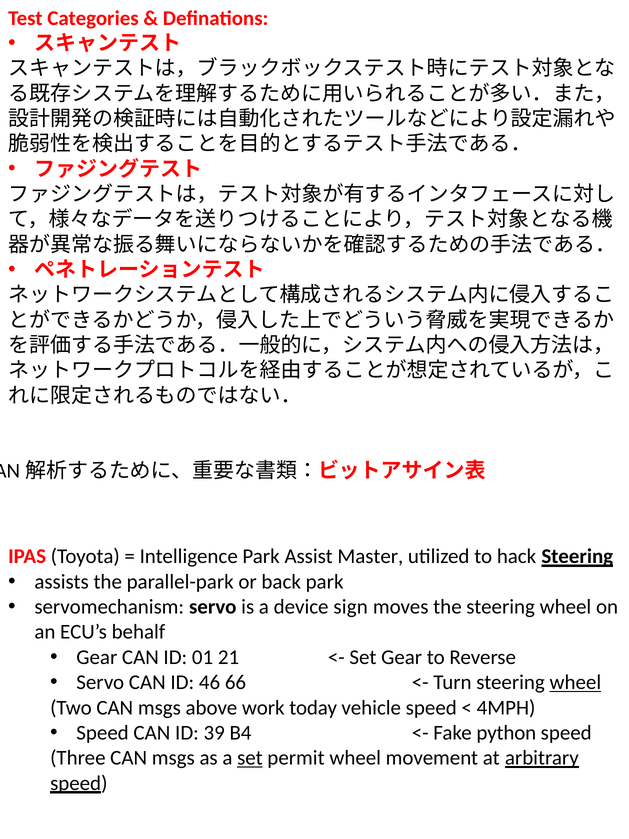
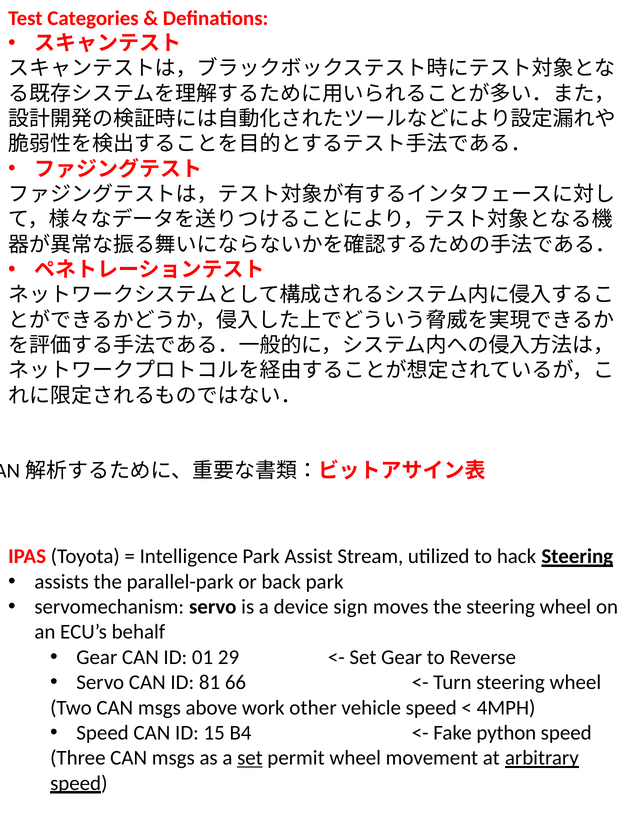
Master: Master -> Stream (370, 556)
21: 21 -> 29 (229, 657)
46: 46 -> 81 (210, 682)
wheel underline: present -> none (575, 682)
today: today -> other (313, 707)
39: 39 -> 15 (214, 732)
